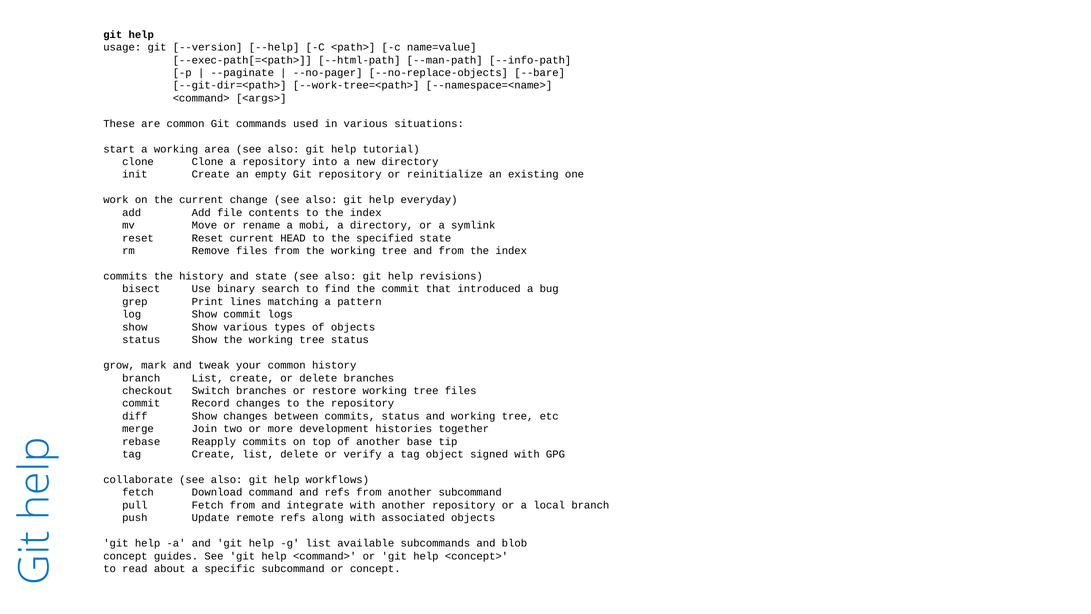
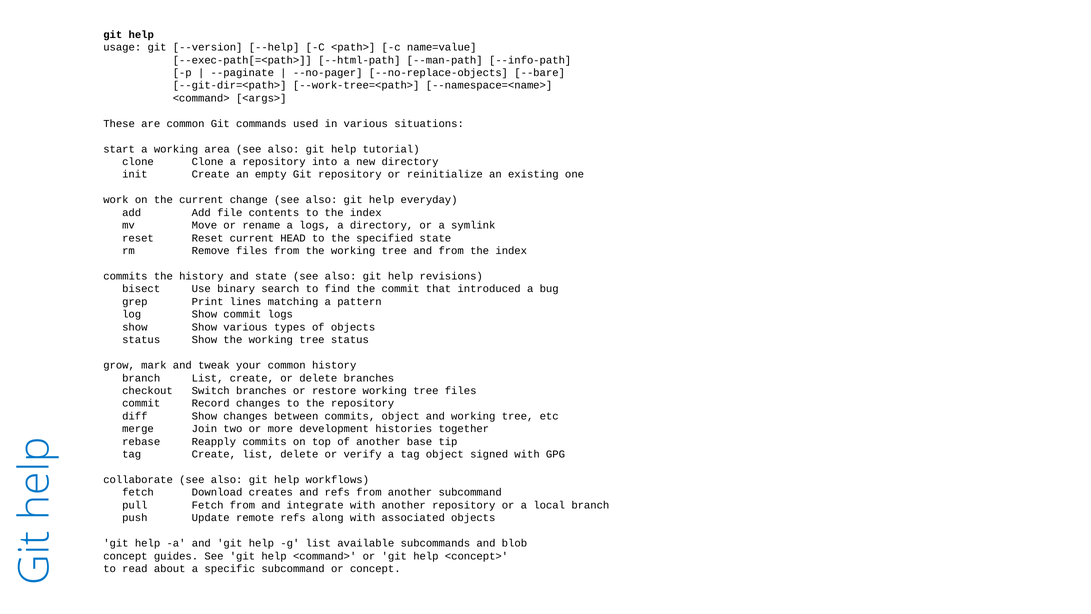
a mobi: mobi -> logs (315, 225)
commits status: status -> object (401, 416)
command: command -> creates (271, 492)
